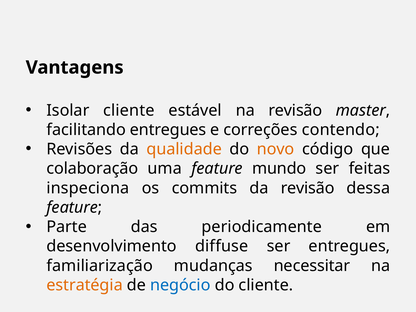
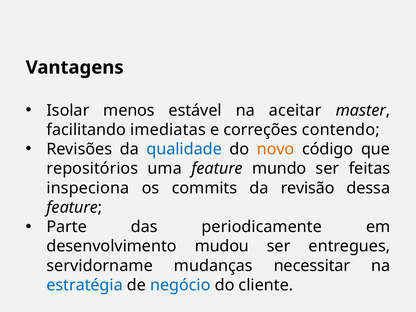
Isolar cliente: cliente -> menos (129, 110)
na revisão: revisão -> aceitar (295, 110)
facilitando entregues: entregues -> imediatas (168, 130)
qualidade colour: orange -> blue (184, 149)
colaboração: colaboração -> repositórios (92, 169)
diffuse: diffuse -> mudou (222, 246)
familiarização: familiarização -> servidorname (100, 266)
estratégia colour: orange -> blue (85, 285)
